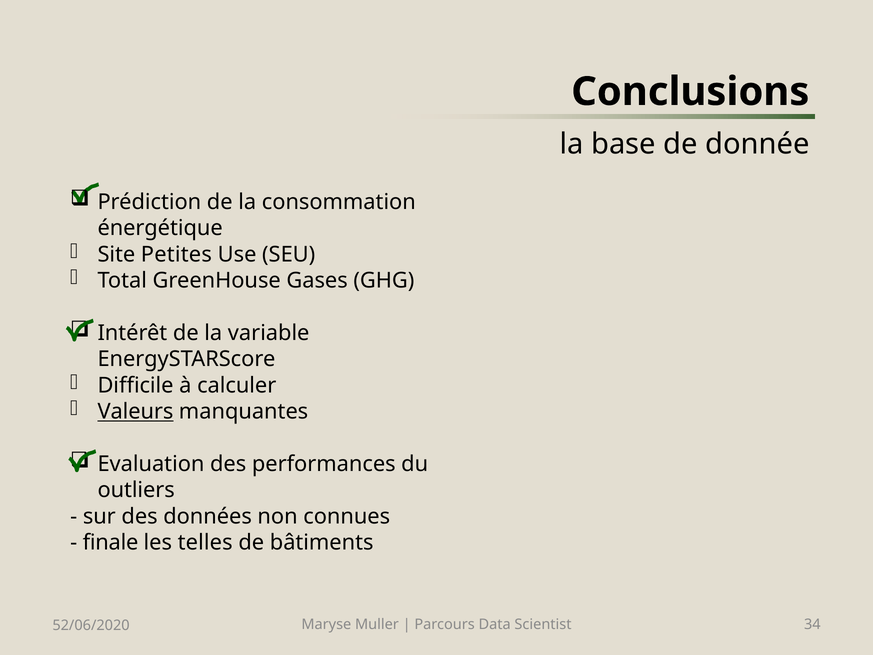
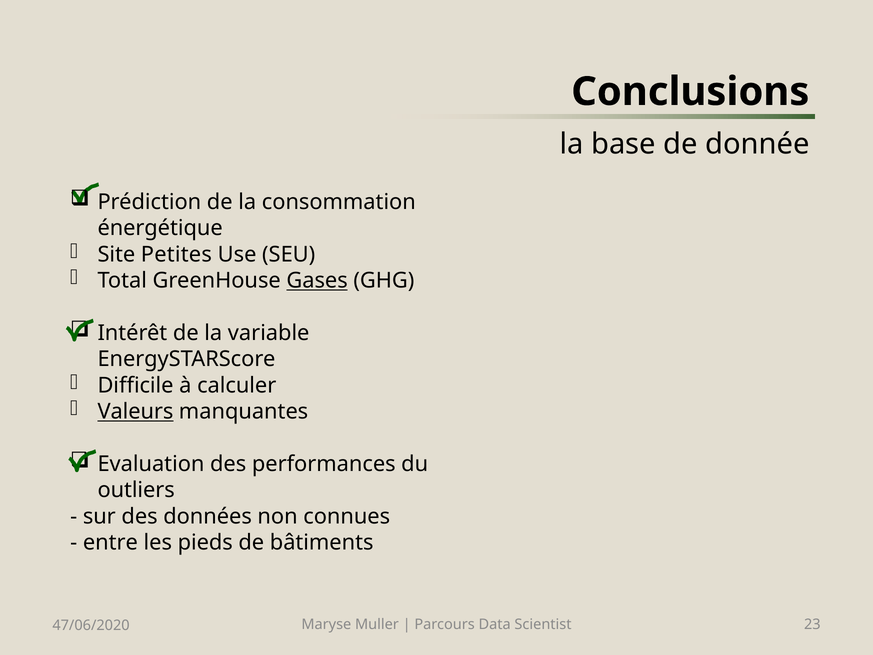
Gases underline: none -> present (317, 280)
finale: finale -> entre (110, 542)
telles: telles -> pieds (205, 542)
34: 34 -> 23 (812, 624)
52/06/2020: 52/06/2020 -> 47/06/2020 (91, 625)
